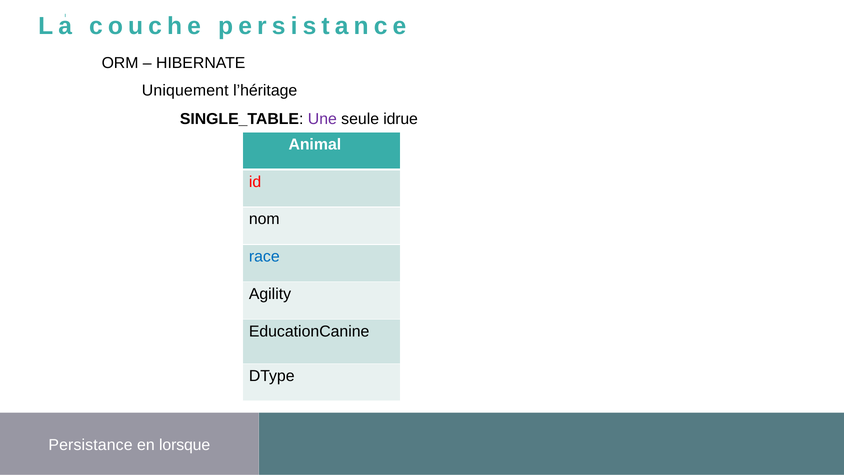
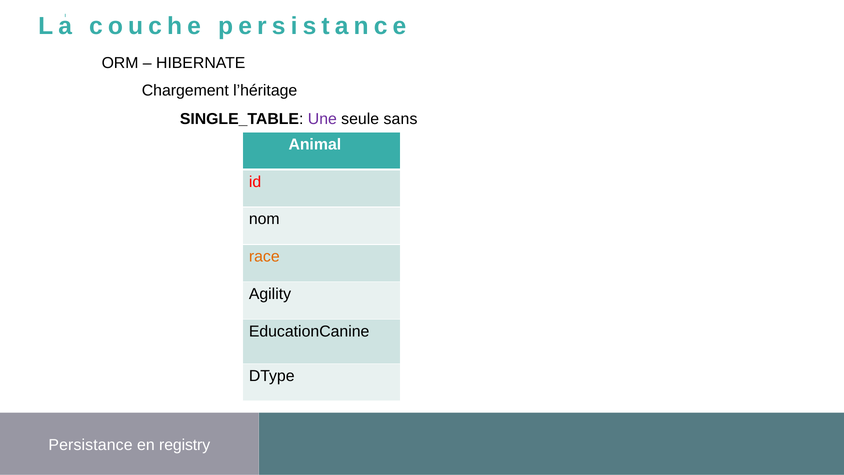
Uniquement: Uniquement -> Chargement (185, 90)
idrue: idrue -> sans (400, 119)
race colour: blue -> orange (264, 257)
lorsque: lorsque -> registry (185, 445)
